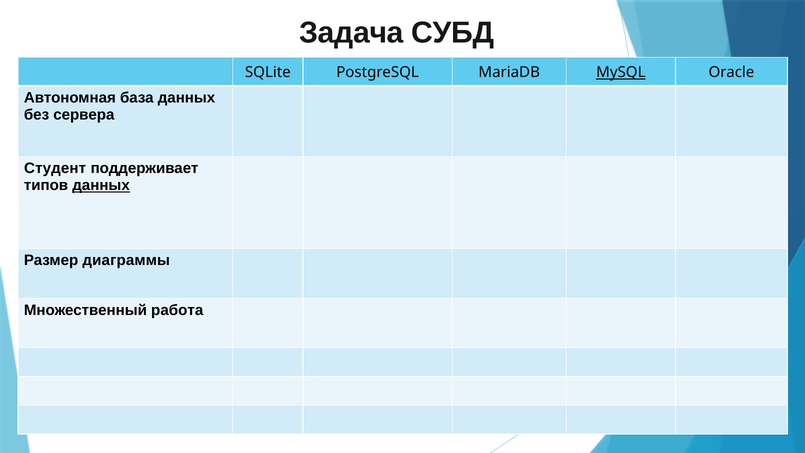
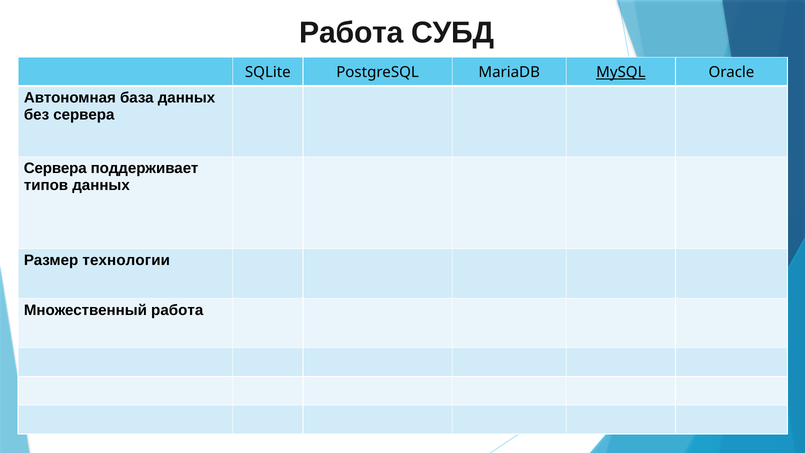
Задача: Задача -> Работа (351, 33)
Студент: Студент -> Сервера (55, 168)
данных underline: present -> none (101, 185)
диаграммы: диаграммы -> технологии (126, 260)
